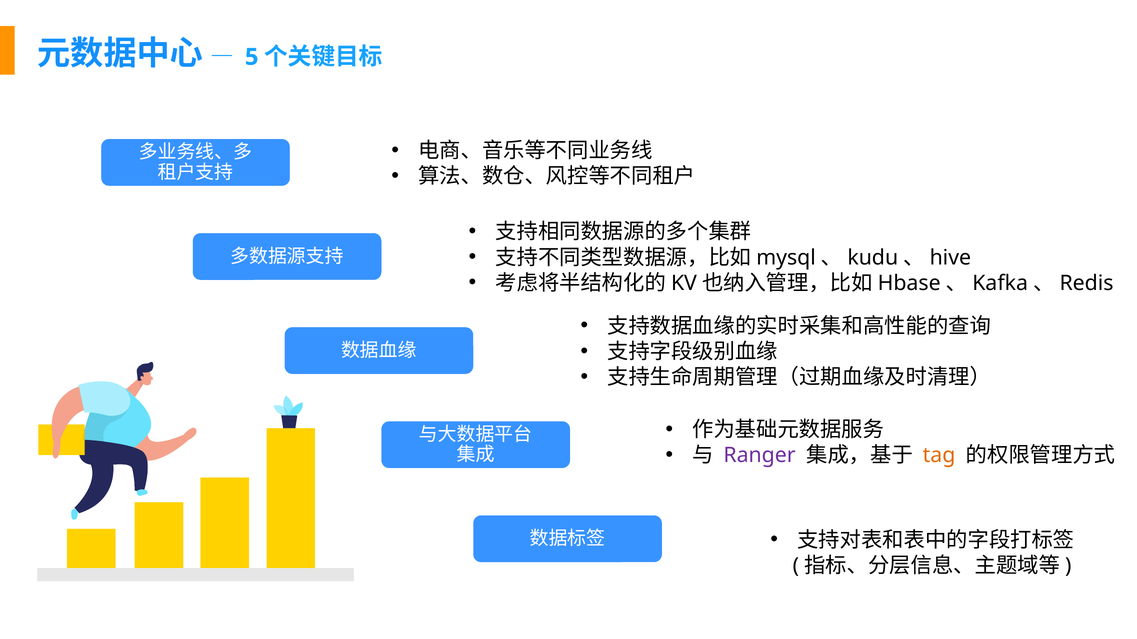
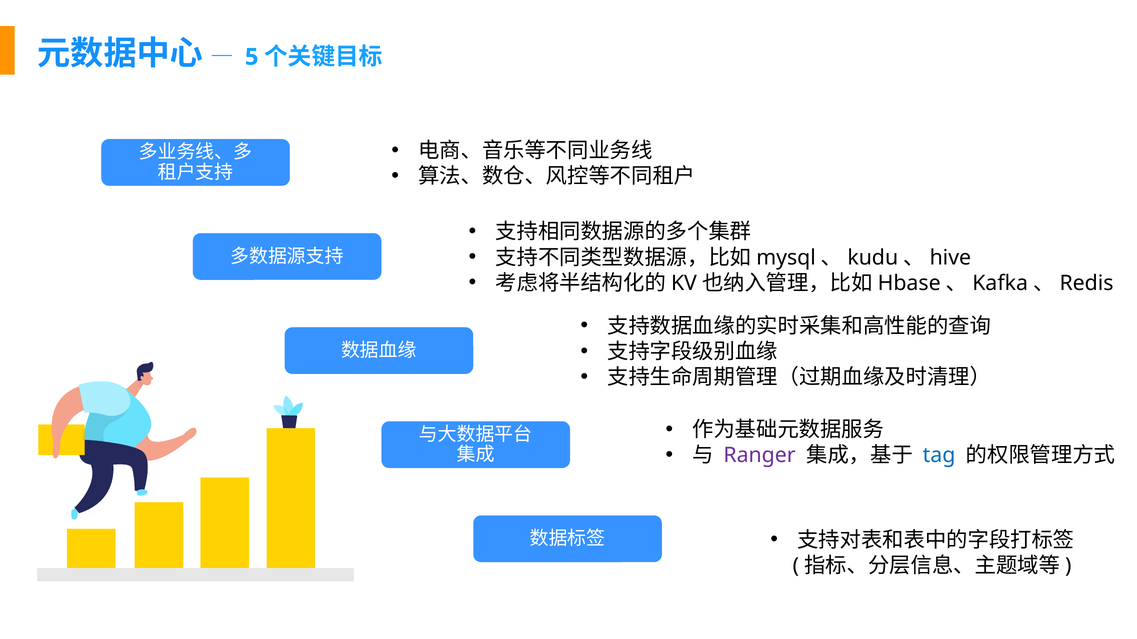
tag colour: orange -> blue (939, 456)
